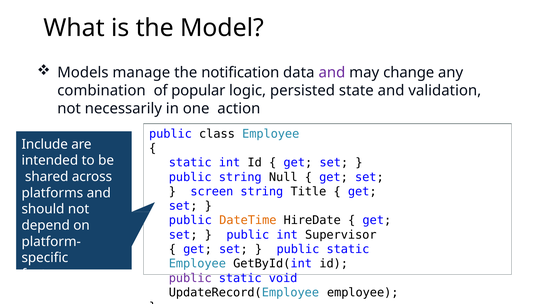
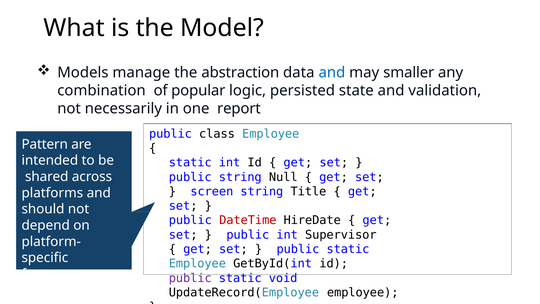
notification: notification -> abstraction (240, 73)
and colour: purple -> blue (332, 73)
change: change -> smaller (409, 73)
action: action -> report (239, 109)
Include: Include -> Pattern (45, 144)
DateTime colour: orange -> red (248, 220)
